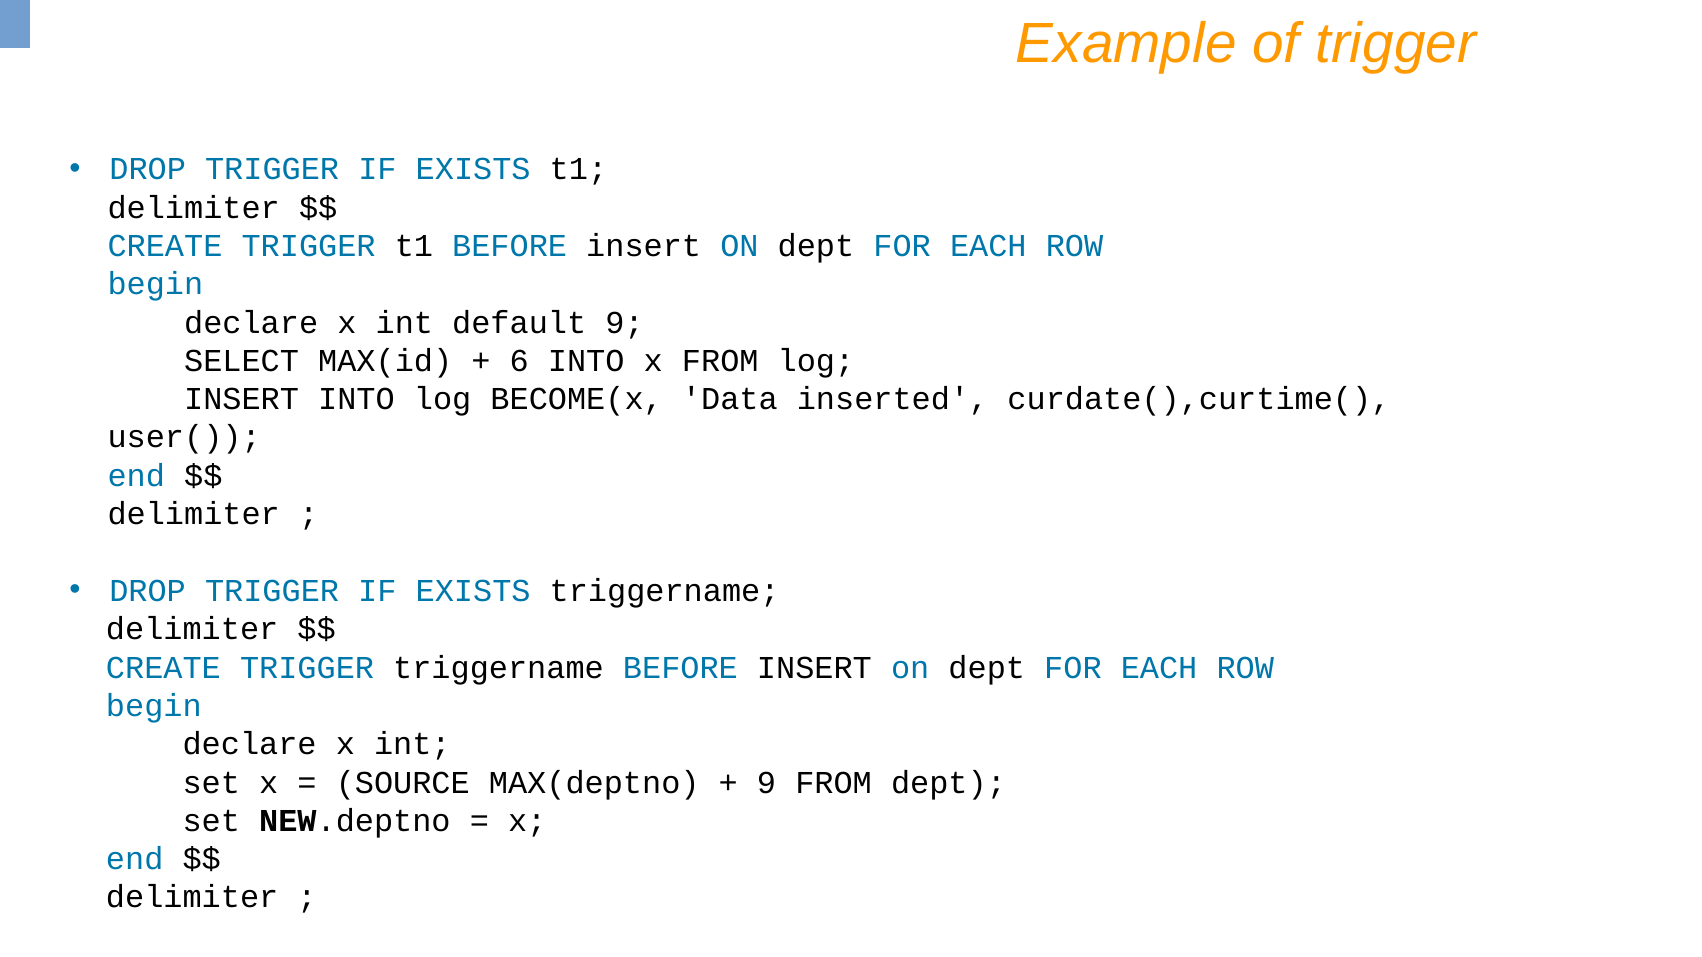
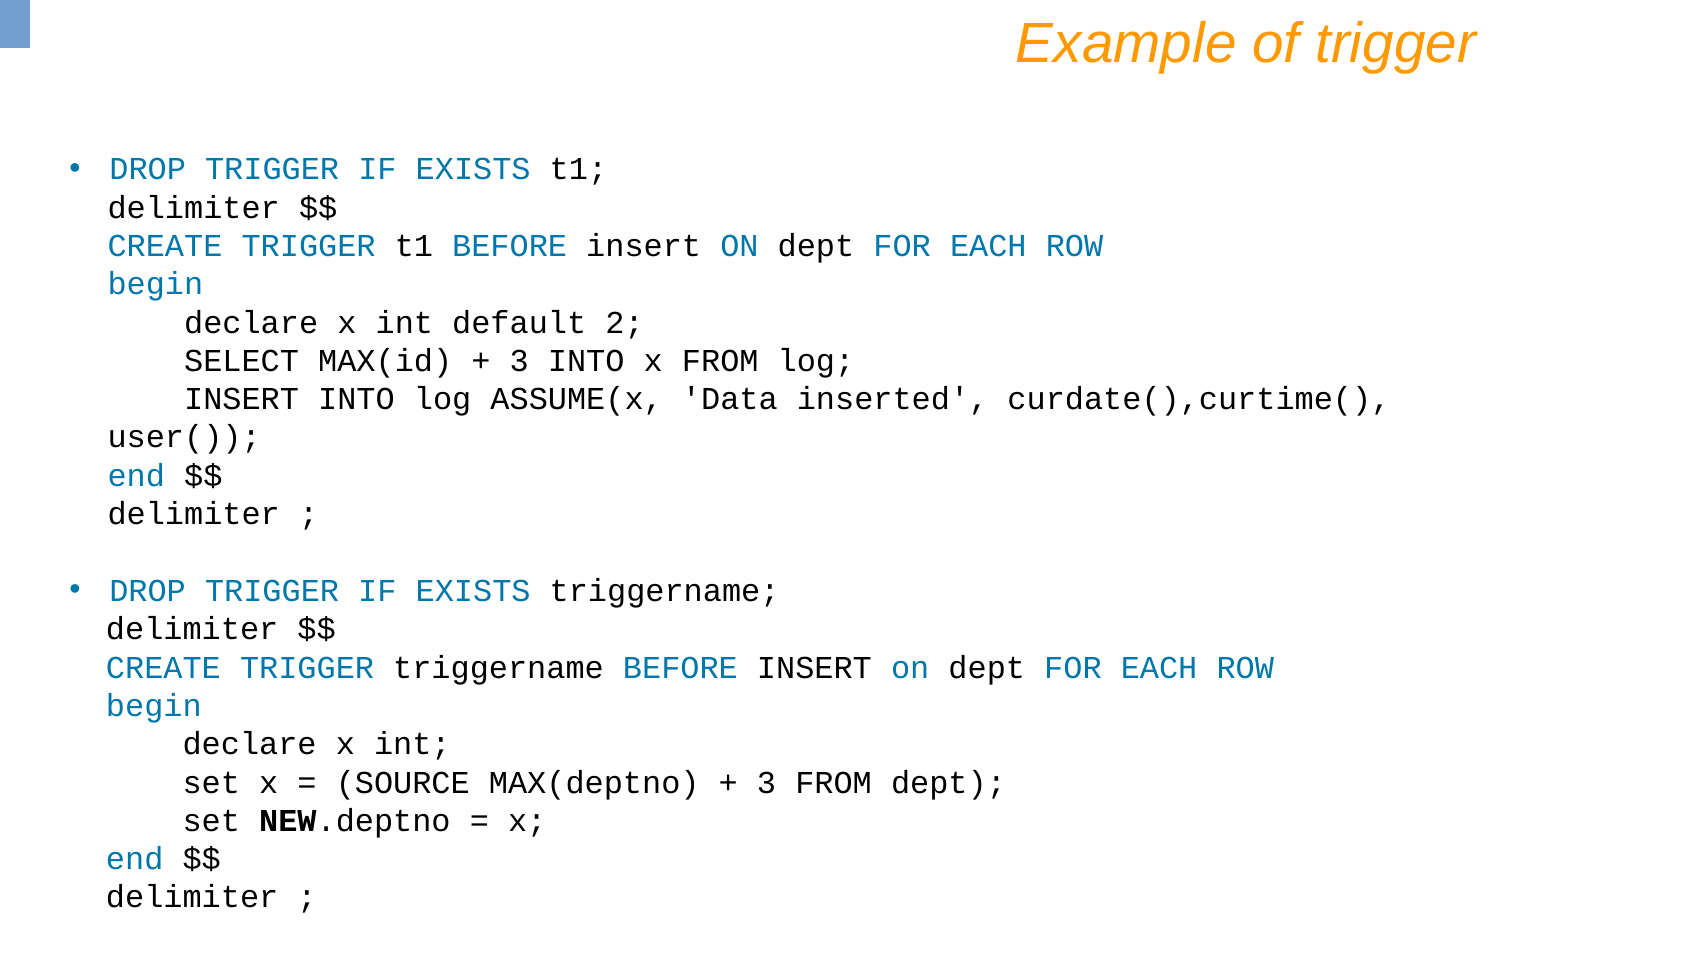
default 9: 9 -> 2 (625, 323)
6: 6 -> 3 (519, 361)
BECOME(x: BECOME(x -> ASSUME(x (577, 399)
9: 9 -> 3 (767, 783)
